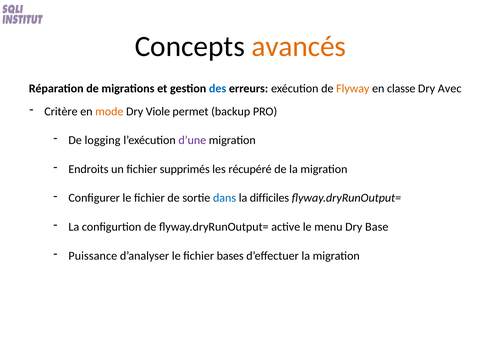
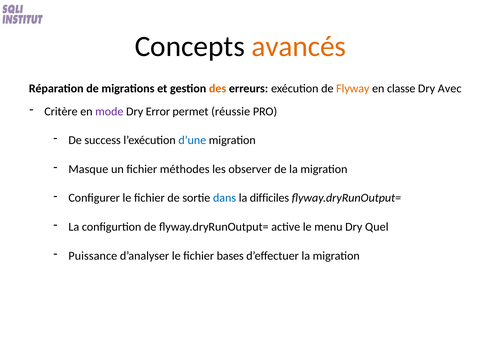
des colour: blue -> orange (218, 89)
mode colour: orange -> purple (109, 111)
Viole: Viole -> Error (158, 111)
backup: backup -> réussie (231, 111)
logging: logging -> success (103, 140)
d’une colour: purple -> blue (192, 140)
Endroits: Endroits -> Masque (88, 169)
supprimés: supprimés -> méthodes (185, 169)
récupéré: récupéré -> observer (250, 169)
Base: Base -> Quel (377, 227)
